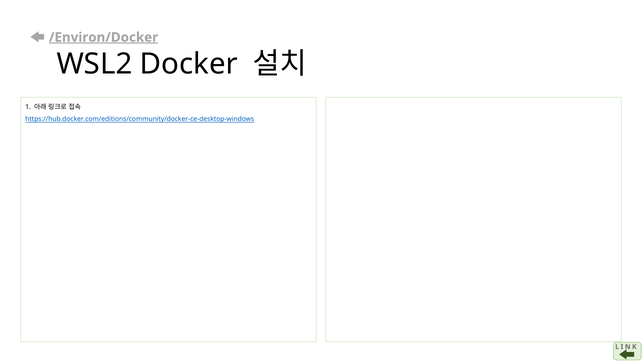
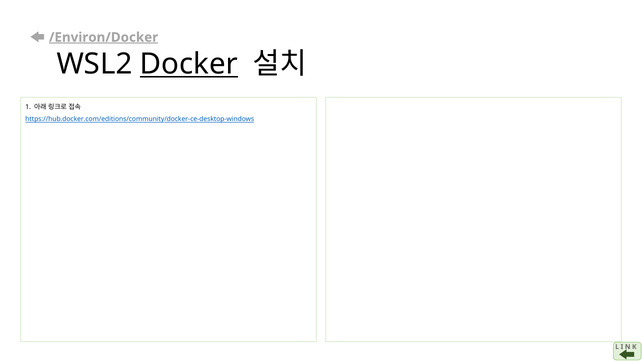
Docker underline: none -> present (189, 64)
